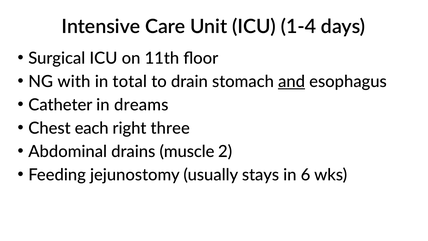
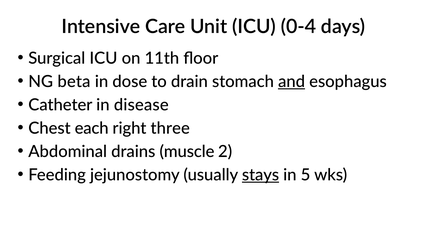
1-4: 1-4 -> 0-4 (298, 27)
with: with -> beta (74, 82)
total: total -> dose (130, 82)
dreams: dreams -> disease (141, 105)
stays underline: none -> present (261, 175)
6: 6 -> 5 (306, 175)
